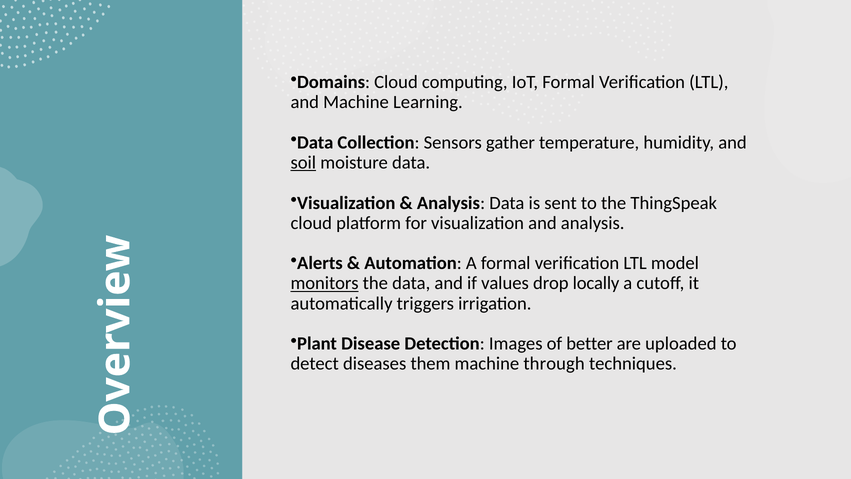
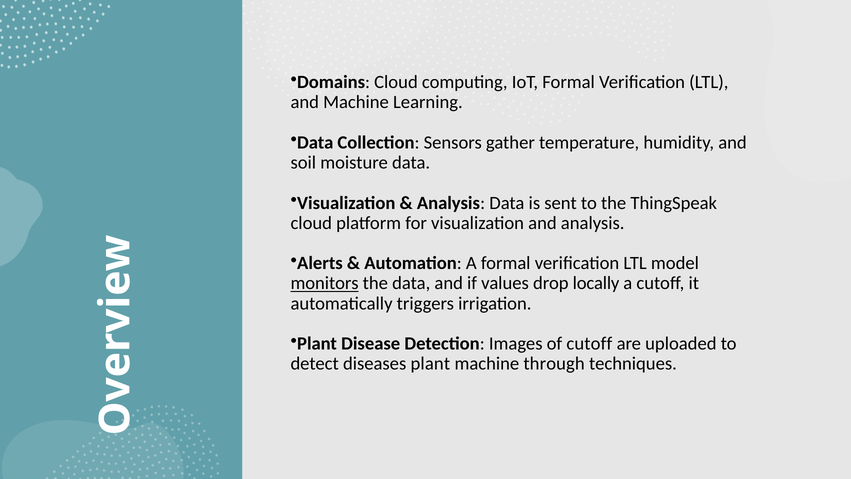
soil underline: present -> none (303, 163)
of better: better -> cutoff (589, 343)
diseases them: them -> plant (430, 364)
